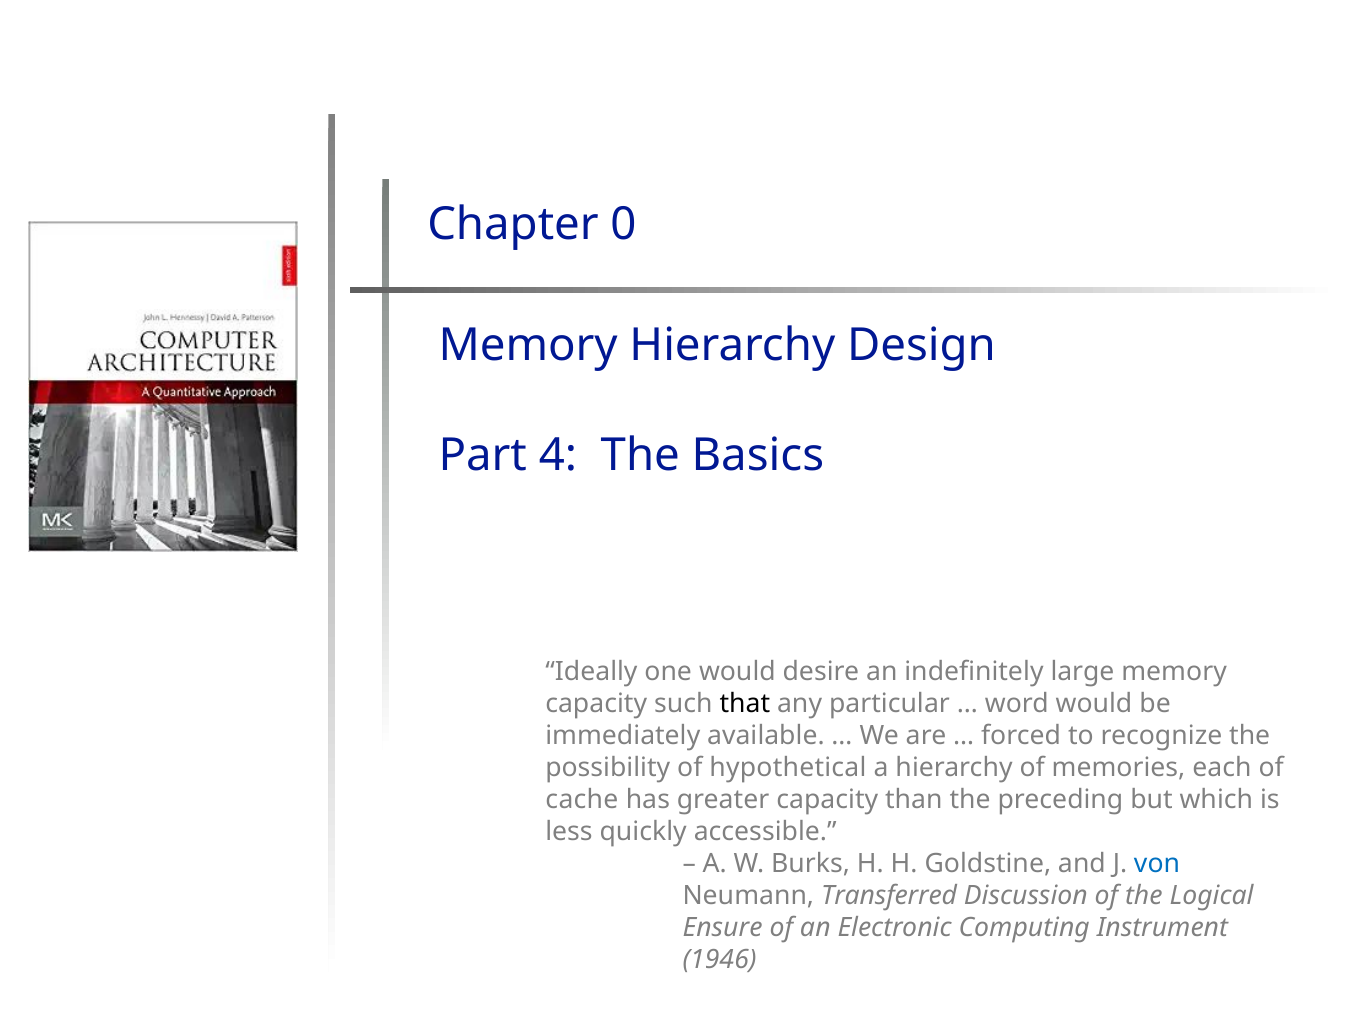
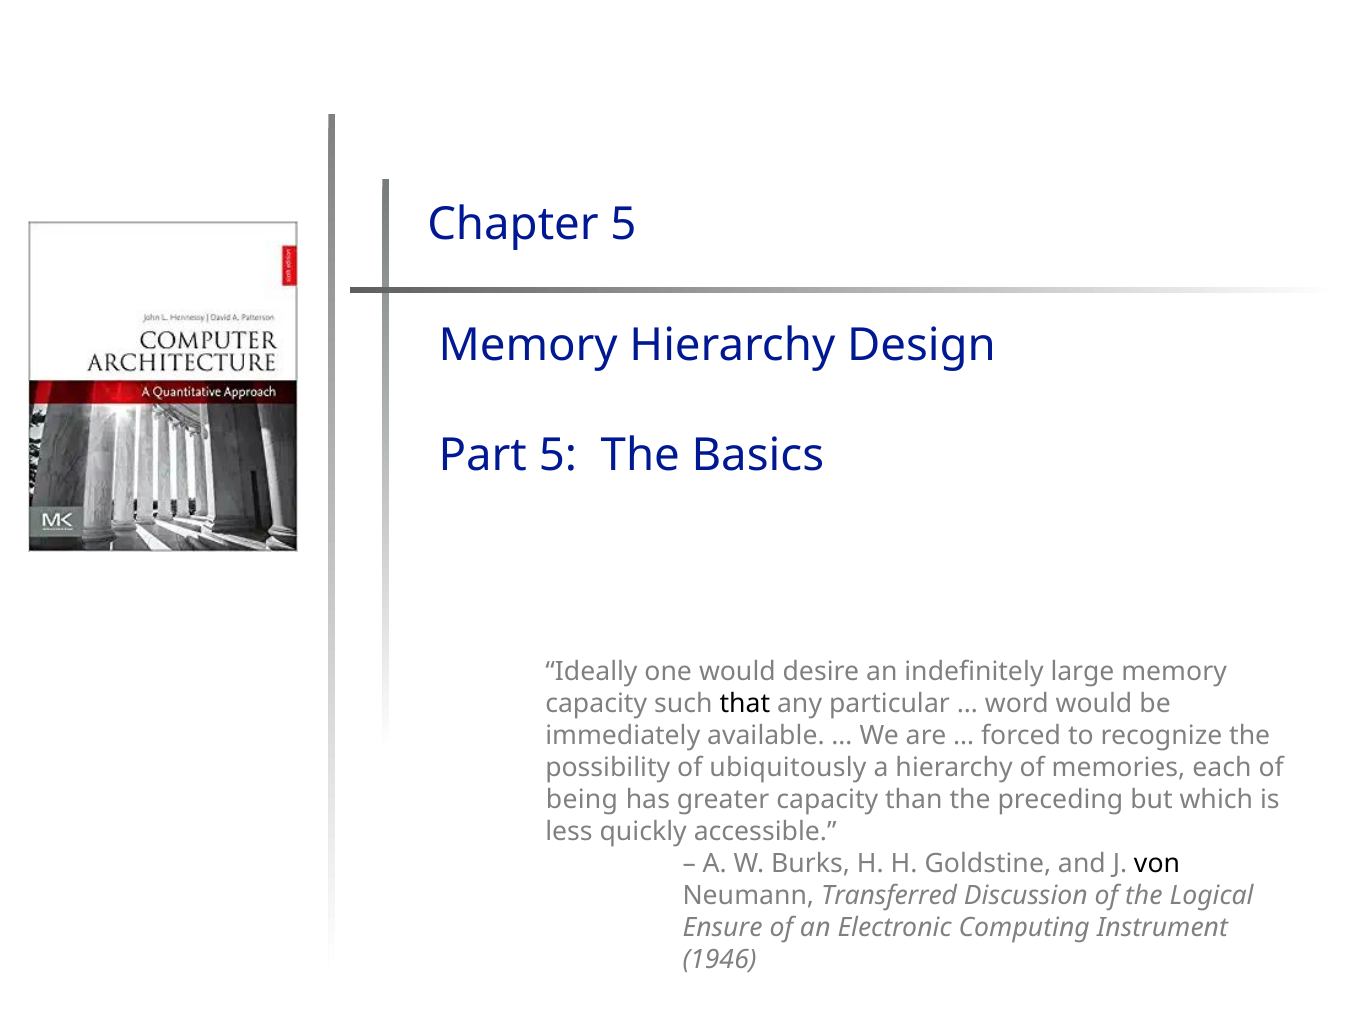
Chapter 0: 0 -> 5 (623, 225)
Part 4: 4 -> 5 (558, 455)
hypothetical: hypothetical -> ubiquitously (788, 767)
cache: cache -> being (582, 799)
von colour: blue -> black (1157, 863)
